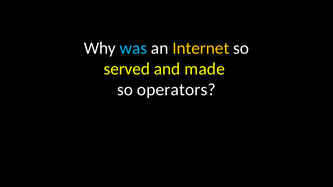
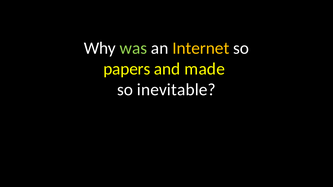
was colour: light blue -> light green (133, 48)
served: served -> papers (127, 69)
operators: operators -> inevitable (176, 90)
